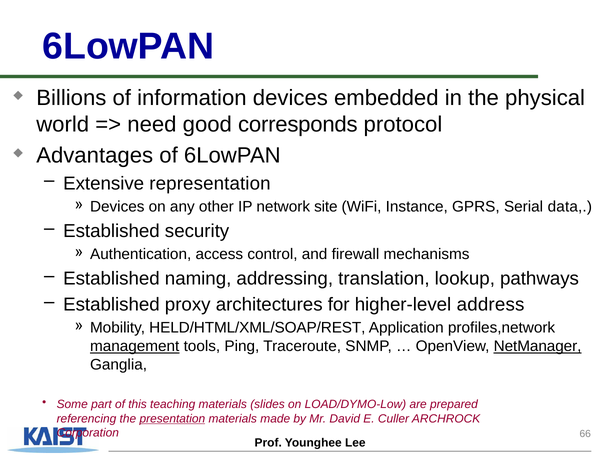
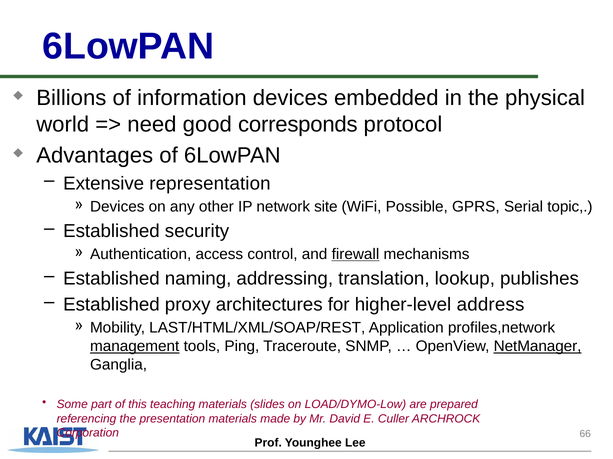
Instance: Instance -> Possible (417, 207)
data: data -> topic (570, 207)
firewall underline: none -> present (355, 255)
pathways: pathways -> publishes (540, 279)
HELD/HTML/XML/SOAP/REST: HELD/HTML/XML/SOAP/REST -> LAST/HTML/XML/SOAP/REST (257, 328)
presentation underline: present -> none (172, 419)
